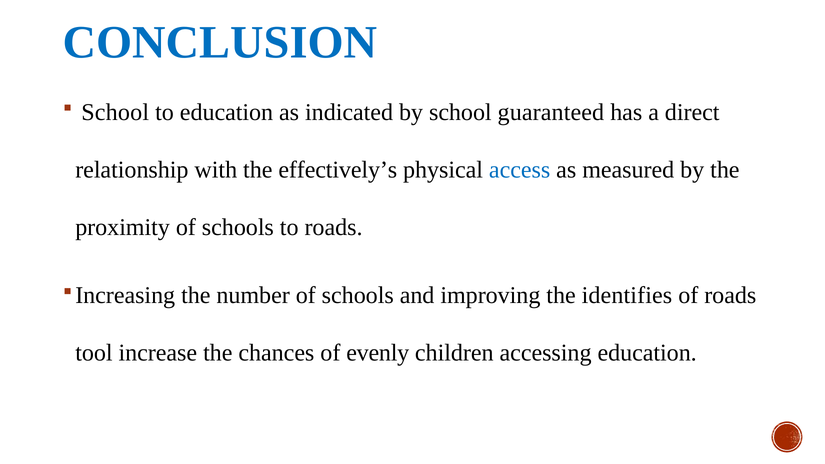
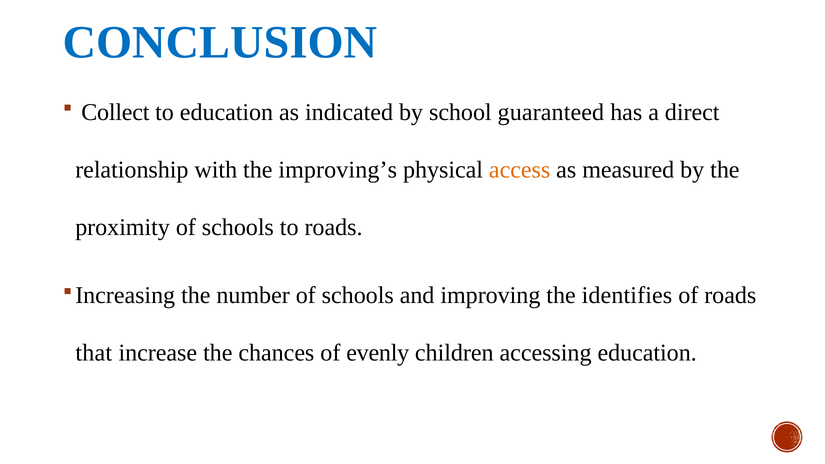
School: School -> Collect (115, 112)
effectively’s: effectively’s -> improving’s (338, 170)
access colour: blue -> orange (520, 170)
tool: tool -> that (94, 353)
